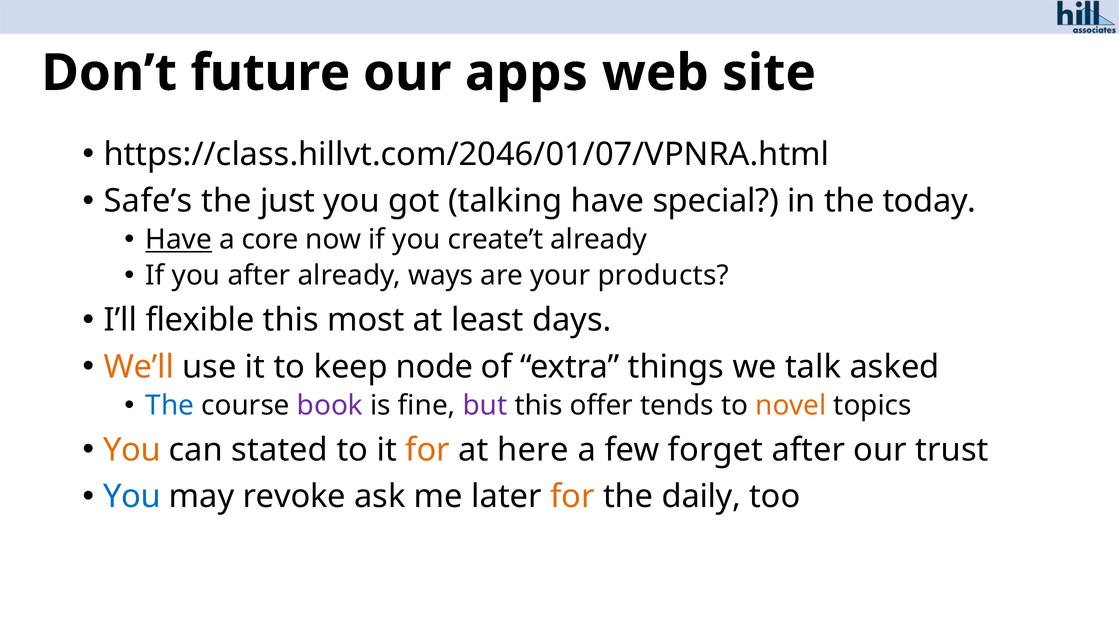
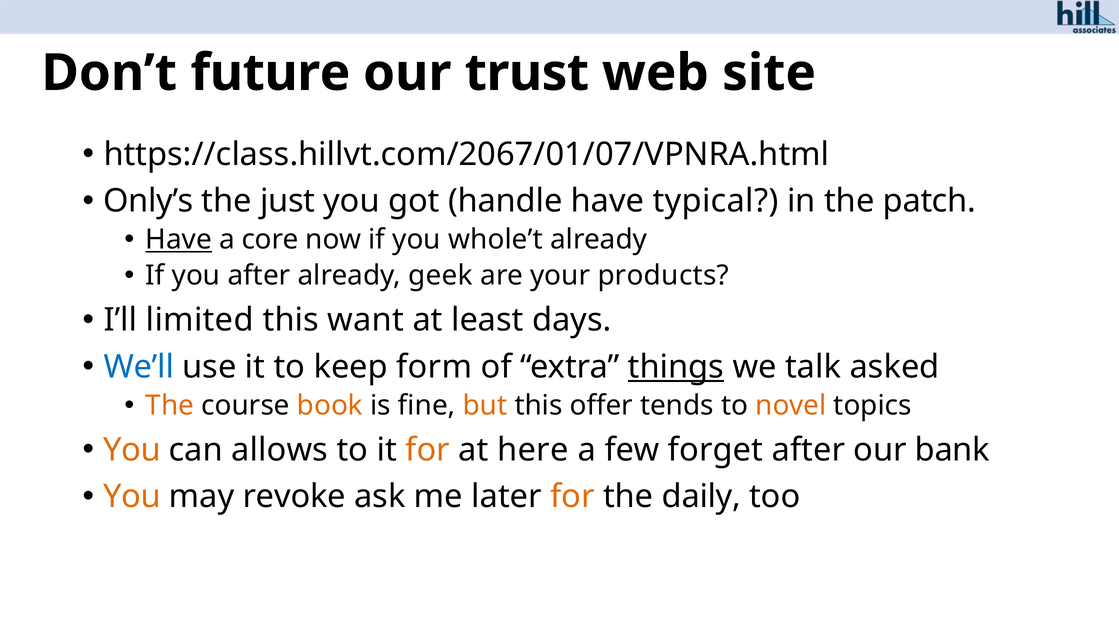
apps: apps -> trust (527, 73)
https://class.hillvt.com/2046/01/07/VPNRA.html: https://class.hillvt.com/2046/01/07/VPNRA.html -> https://class.hillvt.com/2067/01/07/VPNRA.html (466, 154)
Safe’s: Safe’s -> Only’s (148, 201)
talking: talking -> handle (505, 201)
special: special -> typical (716, 201)
today: today -> patch (929, 201)
create’t: create’t -> whole’t (495, 240)
ways: ways -> geek (441, 276)
flexible: flexible -> limited (200, 320)
most: most -> want (366, 320)
We’ll colour: orange -> blue (139, 367)
node: node -> form (434, 367)
things underline: none -> present (676, 367)
The colour: blue -> orange (170, 406)
book colour: purple -> orange (330, 406)
but colour: purple -> orange (485, 406)
stated: stated -> allows (280, 450)
trust: trust -> bank (952, 450)
You colour: blue -> orange (132, 497)
